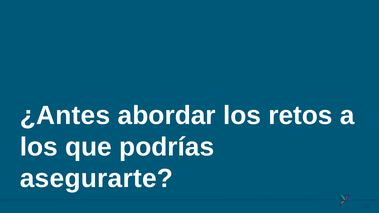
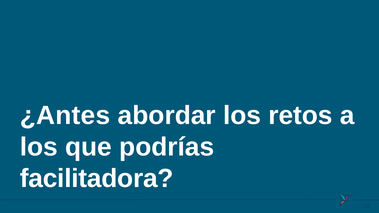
asegurarte: asegurarte -> facilitadora (97, 179)
